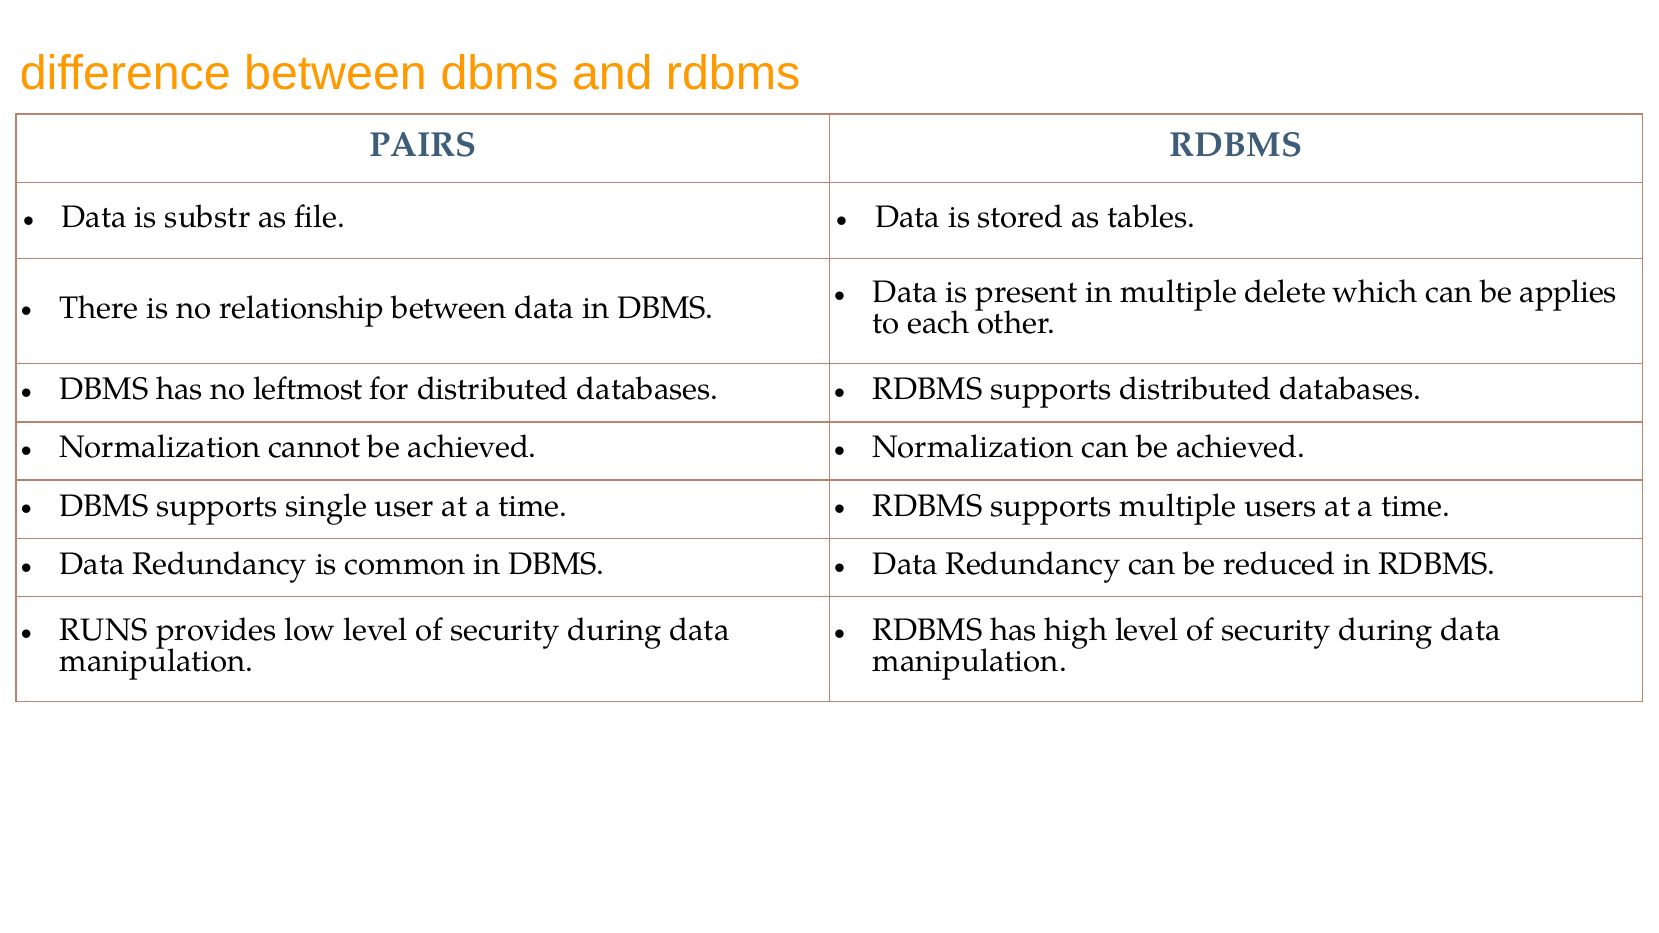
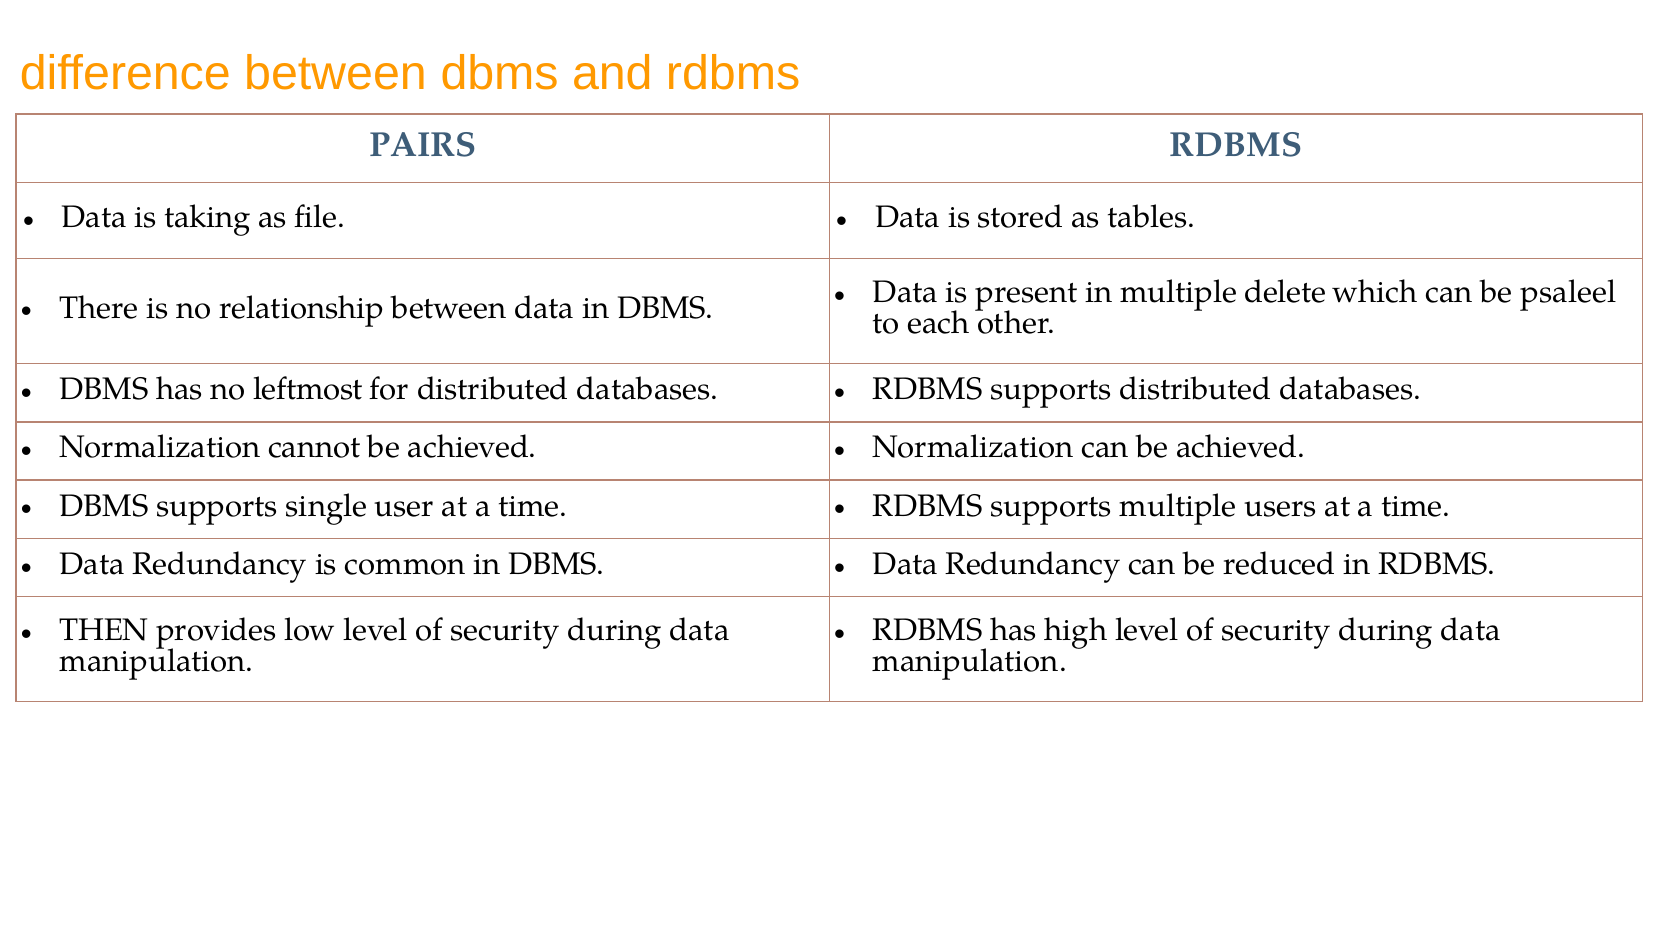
substr: substr -> taking (208, 217)
applies: applies -> psaleel (1568, 292)
RUNS: RUNS -> THEN (104, 630)
